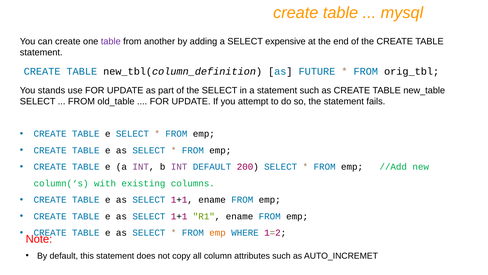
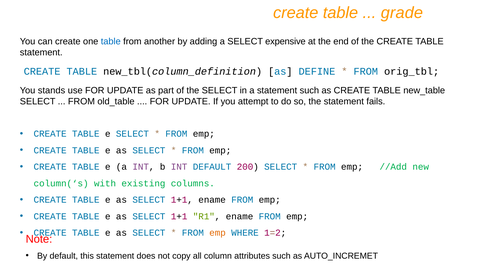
mysql: mysql -> grade (402, 13)
table colour: purple -> blue (111, 41)
FUTURE: FUTURE -> DEFINE (317, 71)
